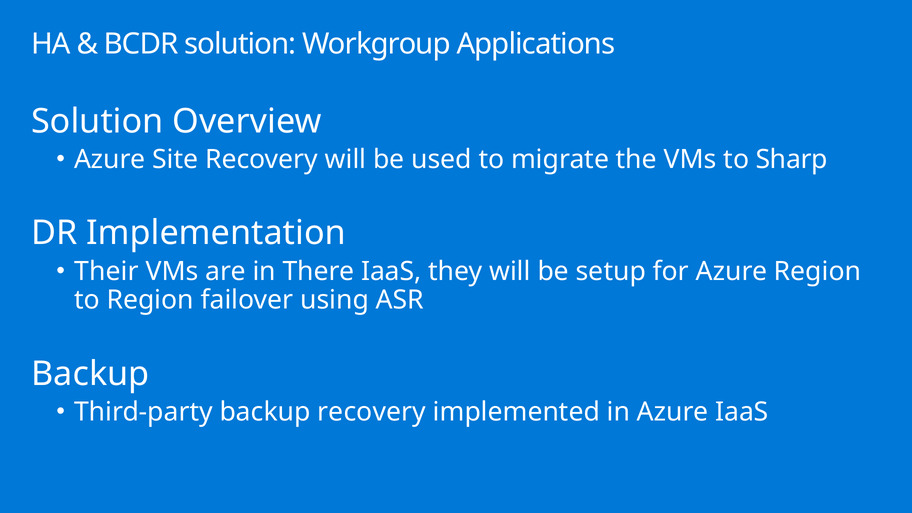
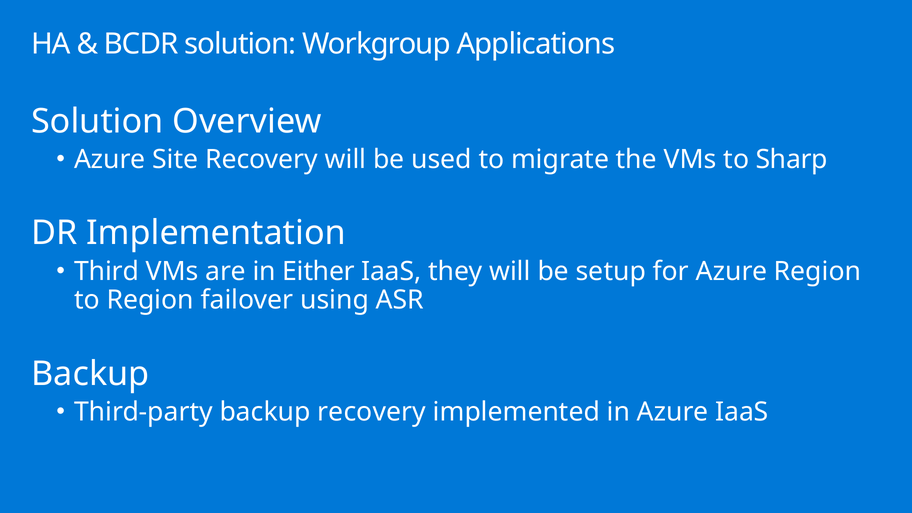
Their: Their -> Third (107, 271)
There: There -> Either (319, 271)
